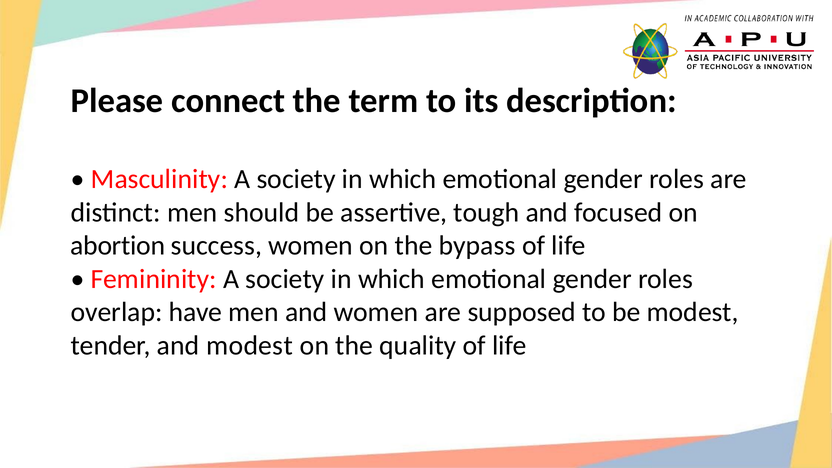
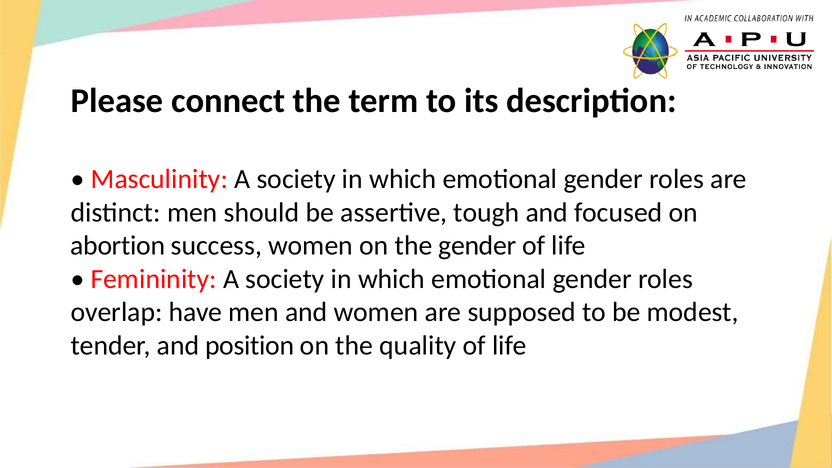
the bypass: bypass -> gender (477, 246)
and modest: modest -> position (250, 346)
